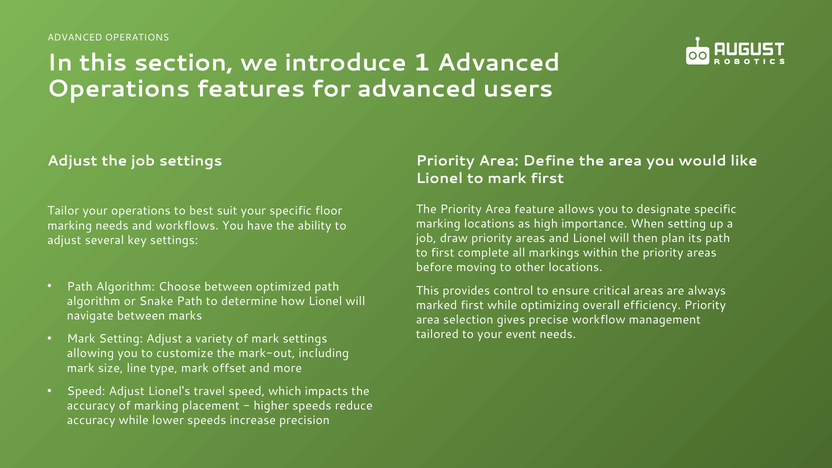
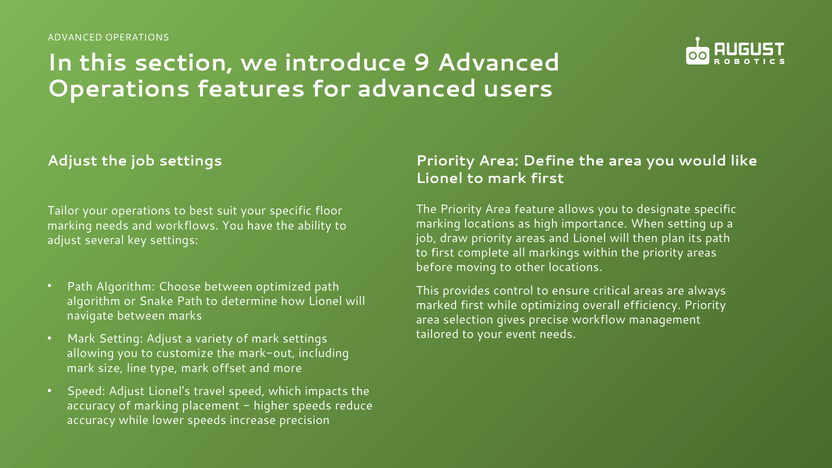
1: 1 -> 9 (422, 63)
